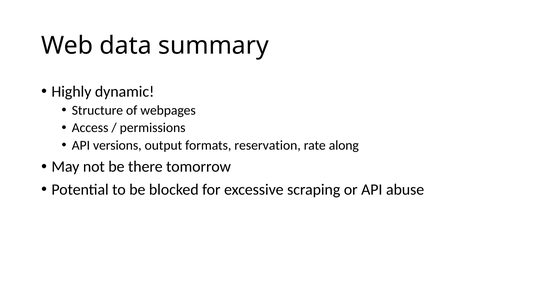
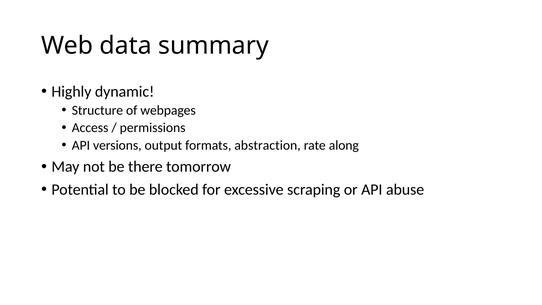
reservation: reservation -> abstraction (268, 145)
